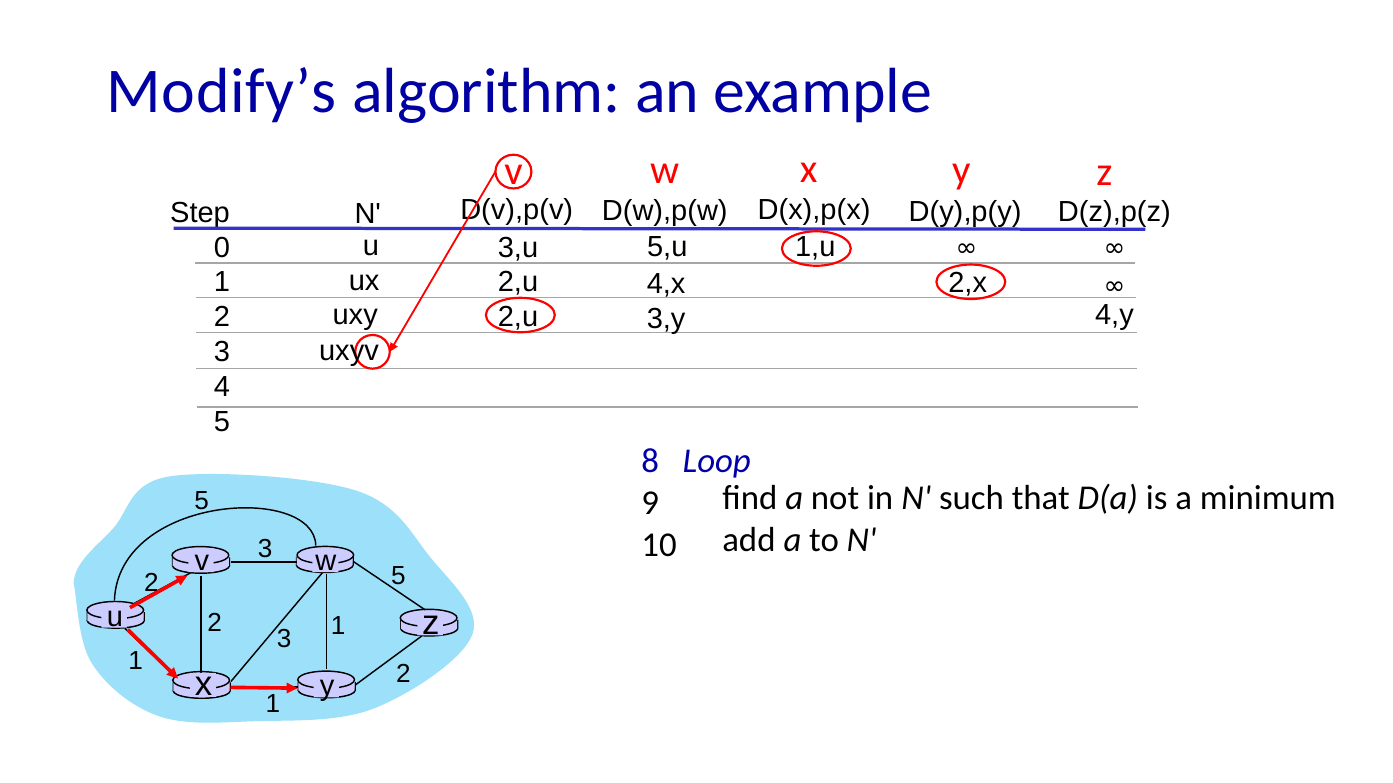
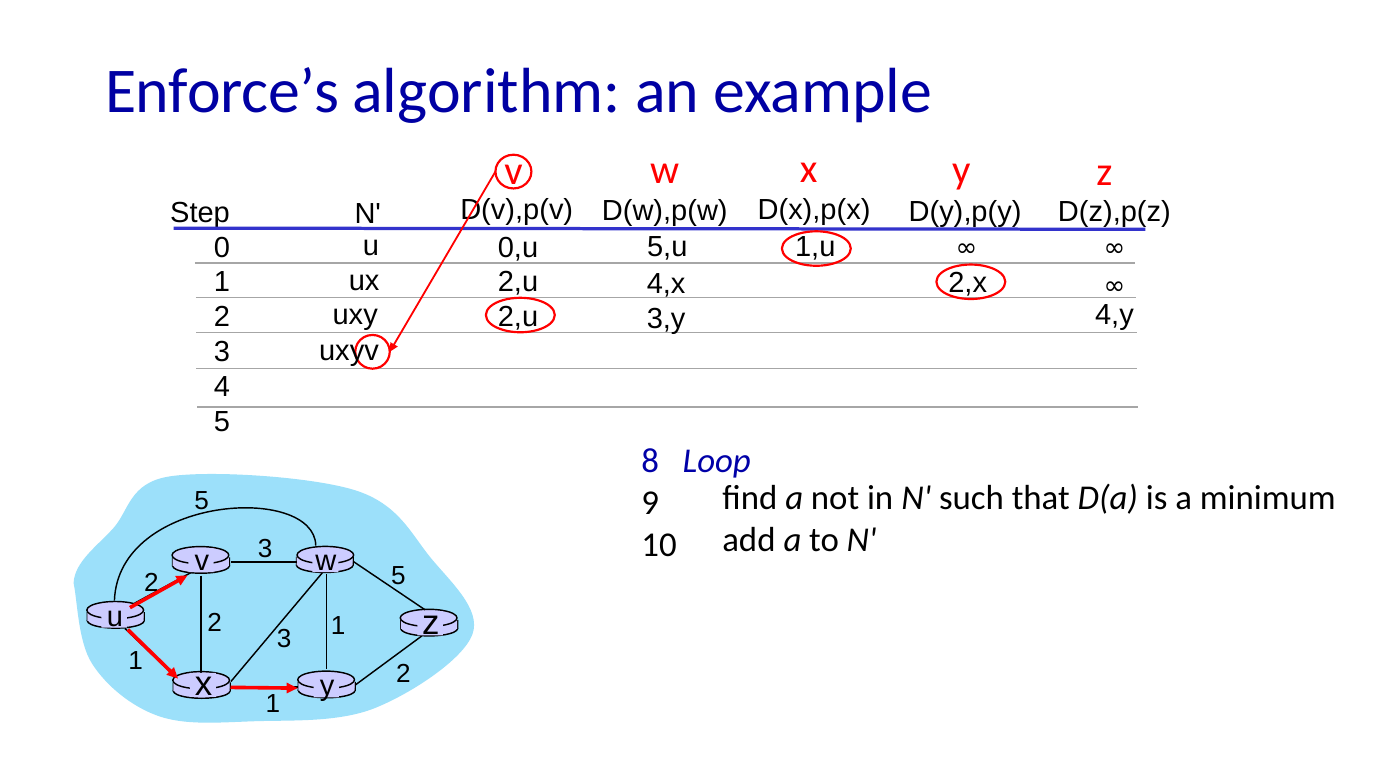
Modify’s: Modify’s -> Enforce’s (222, 91)
3,u: 3,u -> 0,u (518, 248)
